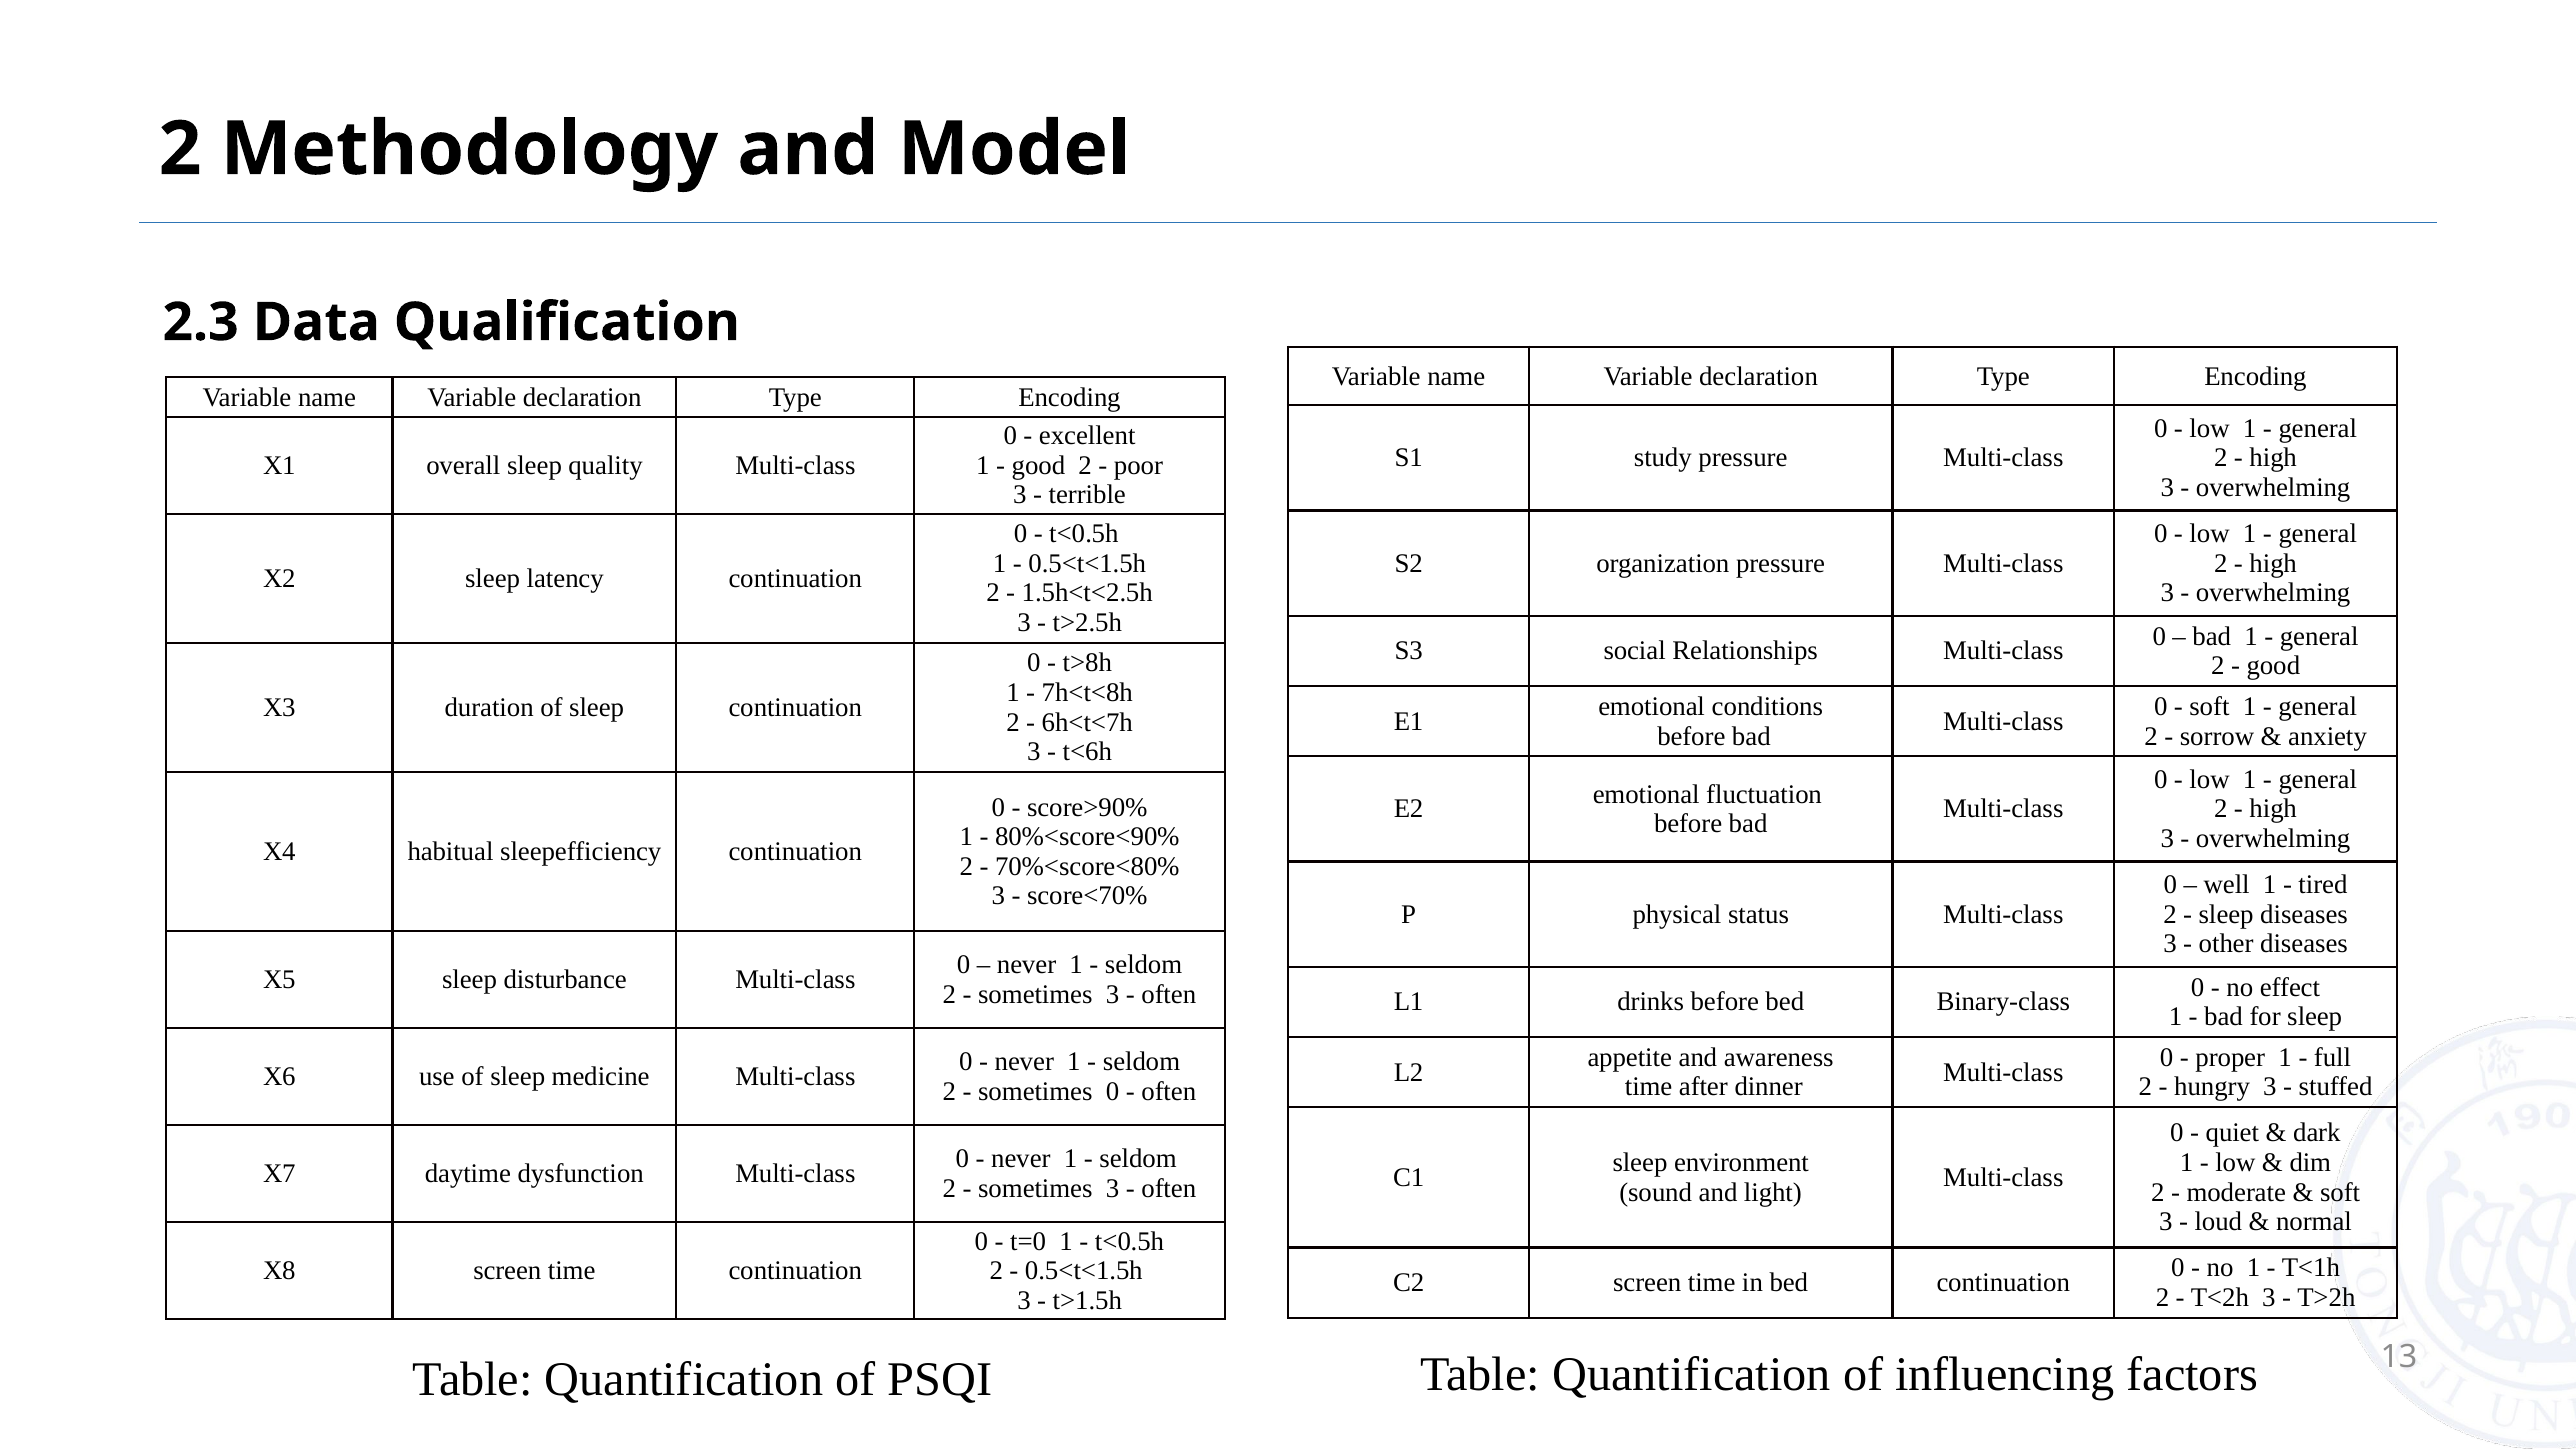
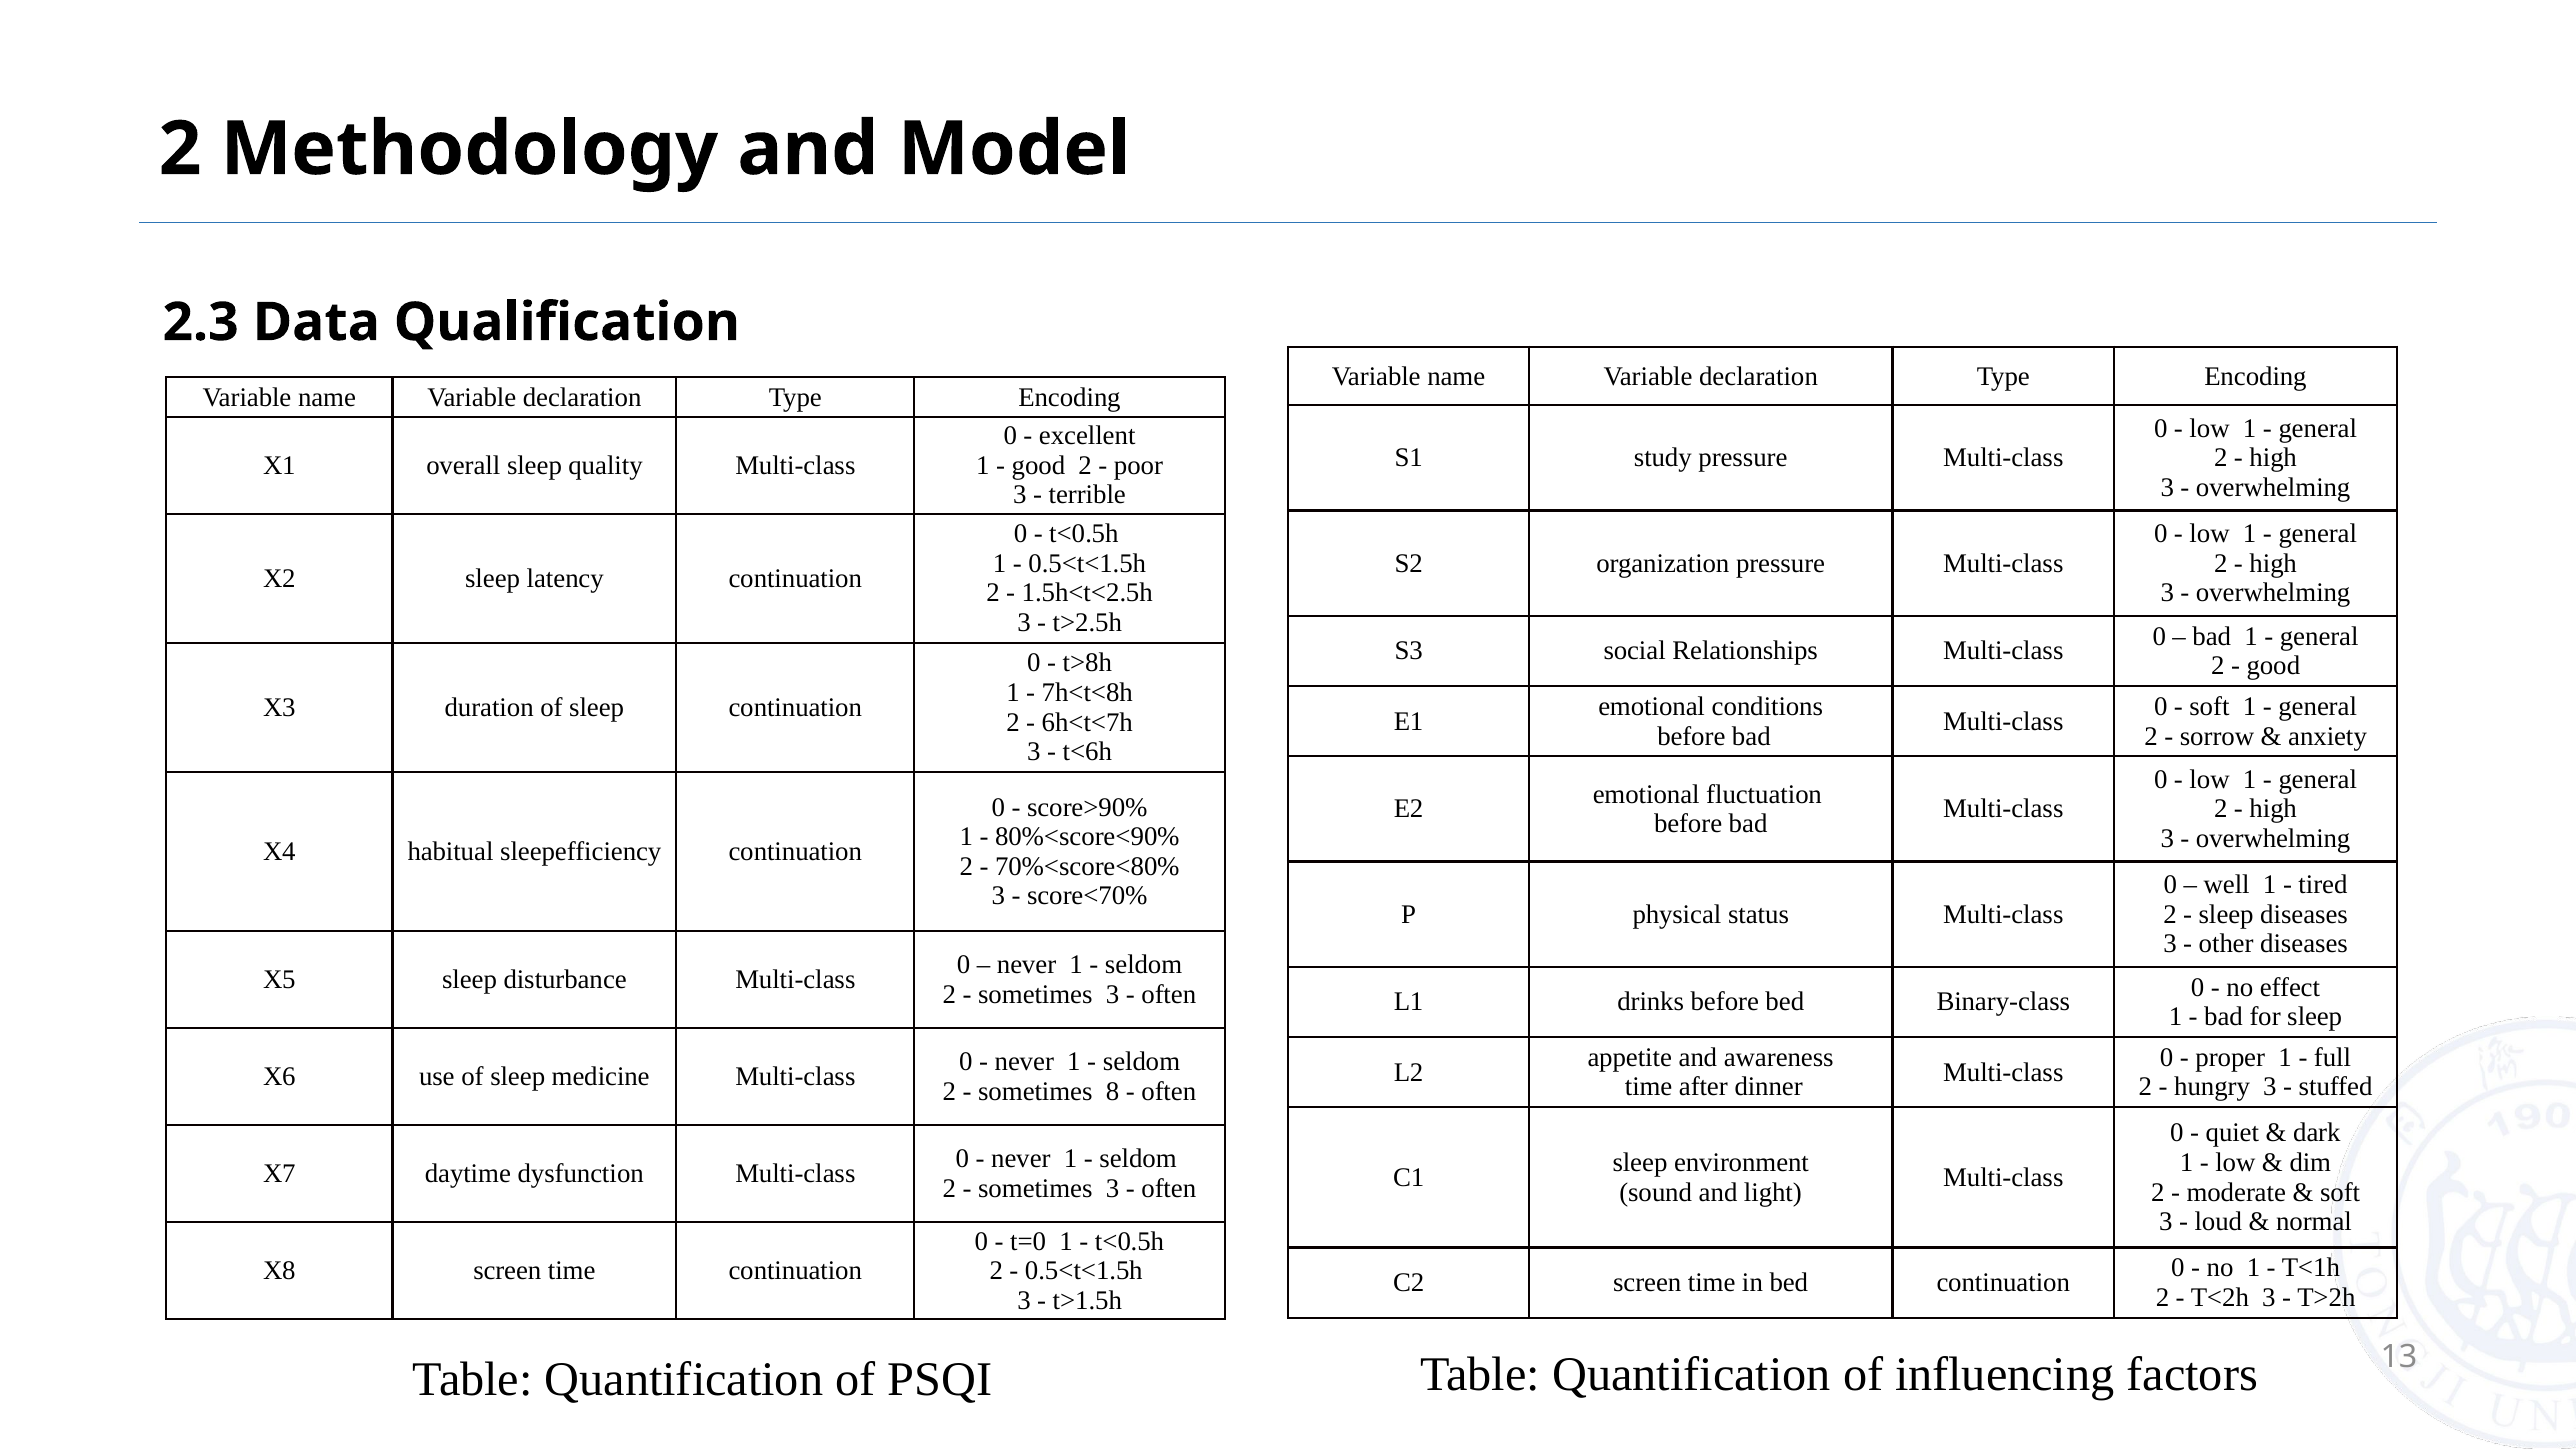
sometimes 0: 0 -> 8 (1113, 1092)
